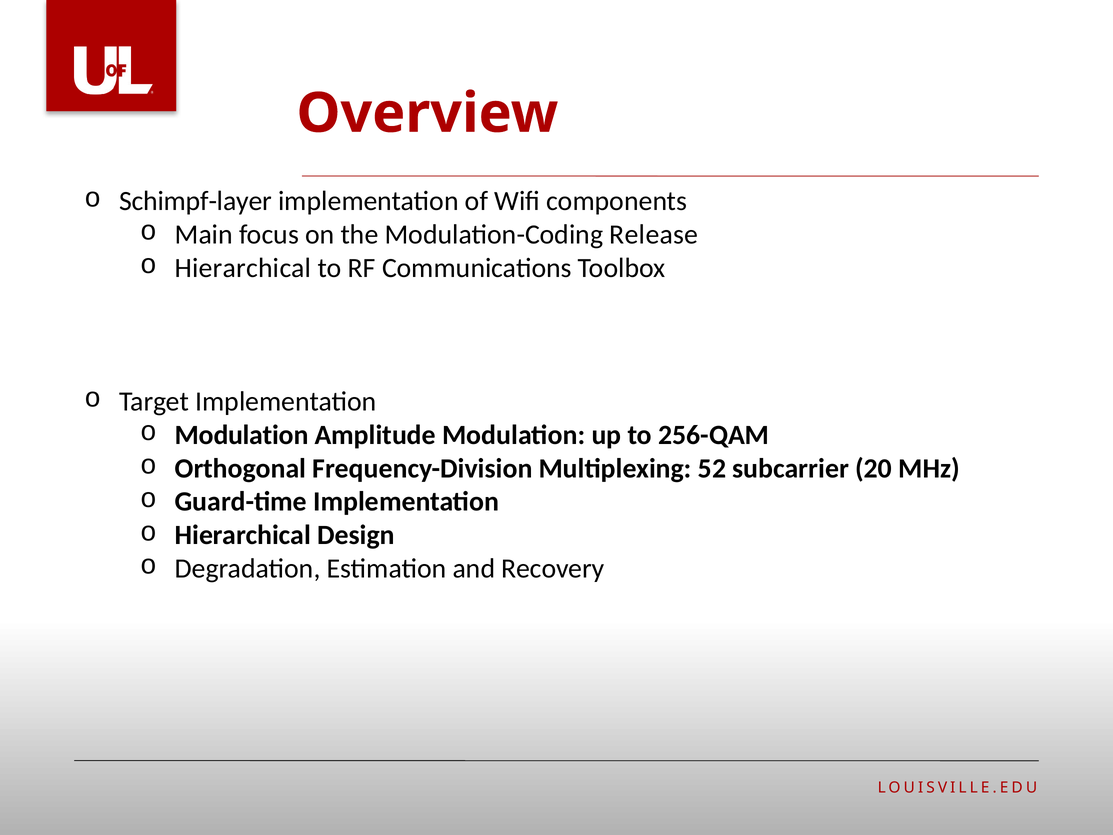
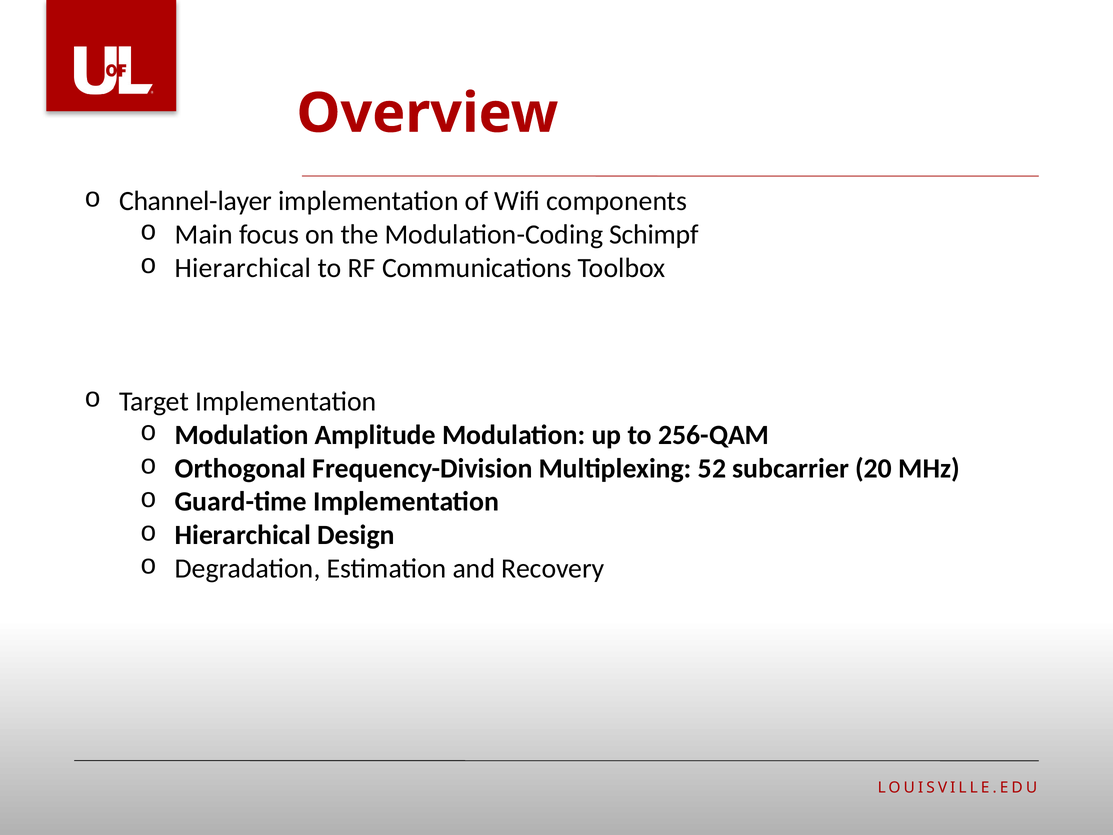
Schimpf-layer: Schimpf-layer -> Channel-layer (196, 201)
Release: Release -> Schimpf (654, 234)
